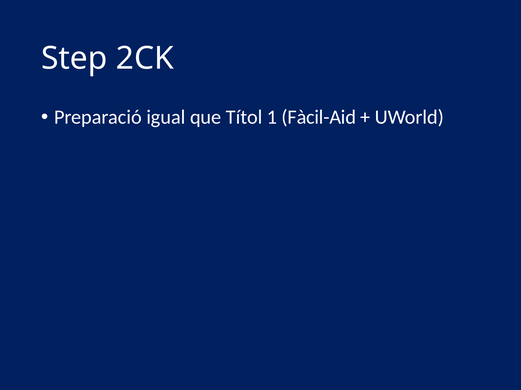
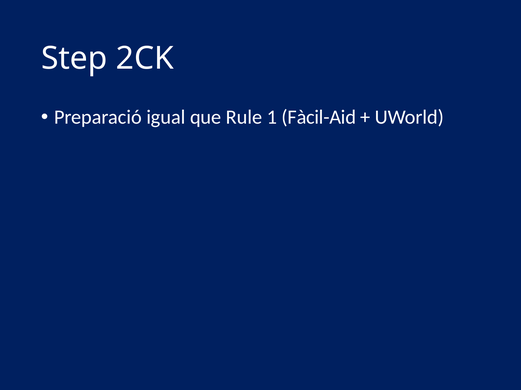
Títol: Títol -> Rule (244, 117)
